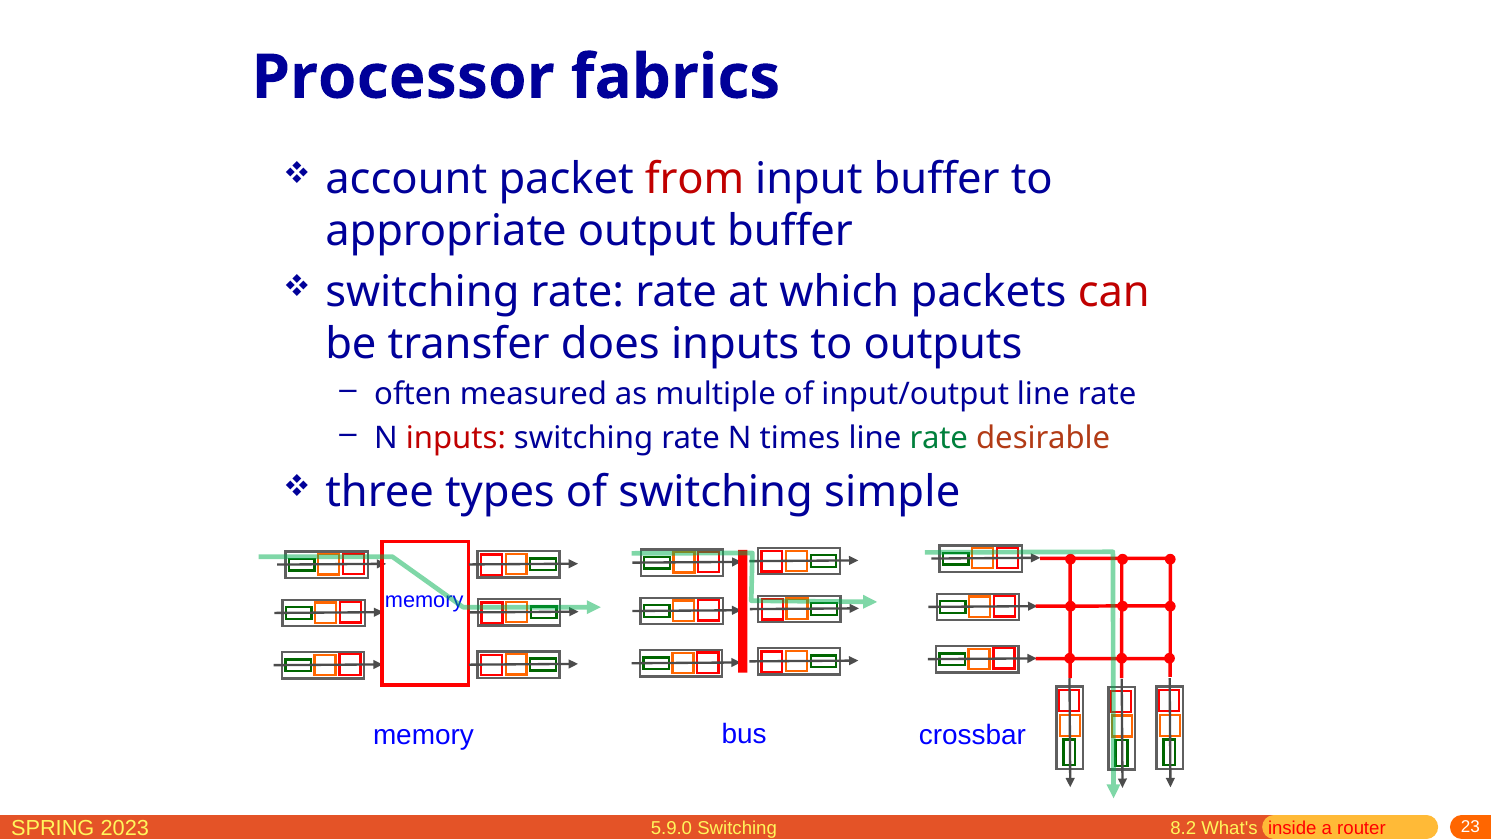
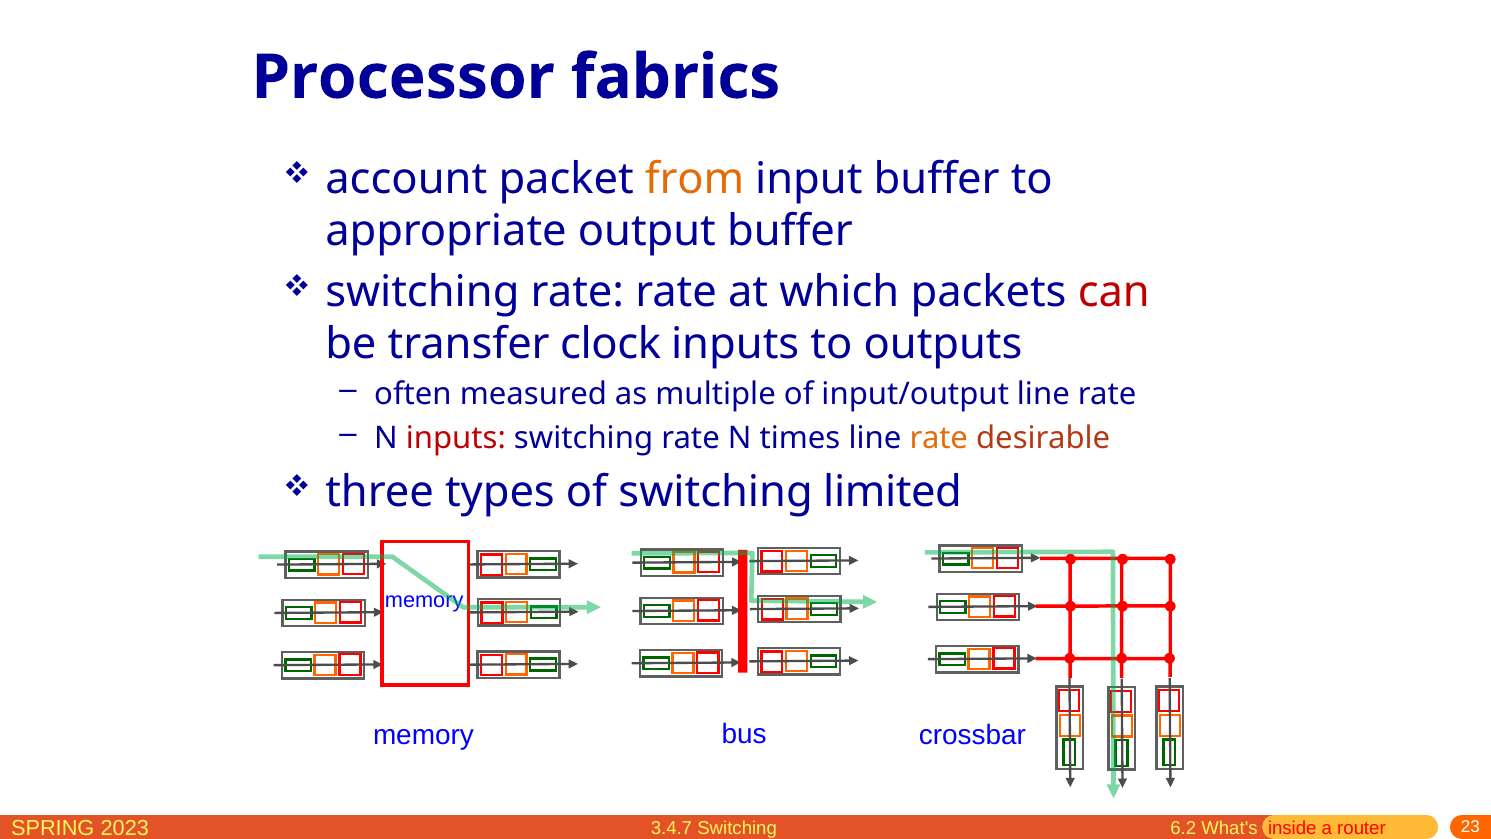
from colour: red -> orange (695, 179)
does: does -> clock (611, 344)
rate colour: green -> orange (939, 438)
simple: simple -> limited (893, 492)
5.9.0: 5.9.0 -> 3.4.7 (671, 828)
8.2: 8.2 -> 6.2 (1183, 828)
